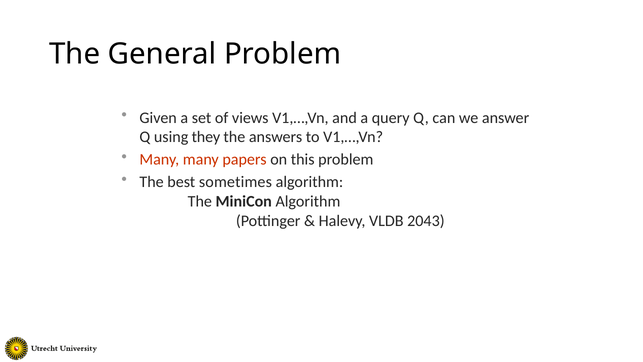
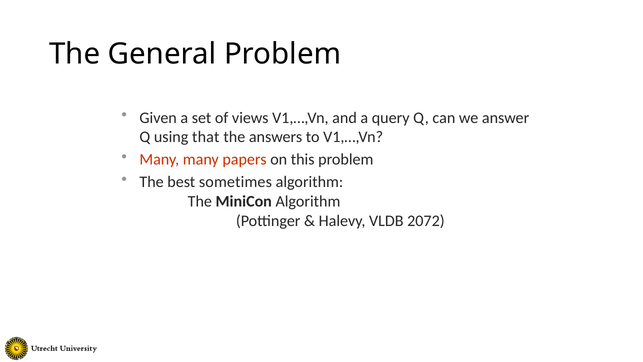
they: they -> that (206, 137)
2043: 2043 -> 2072 (426, 221)
